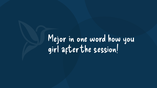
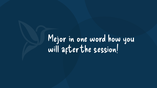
girl: girl -> will (53, 49)
